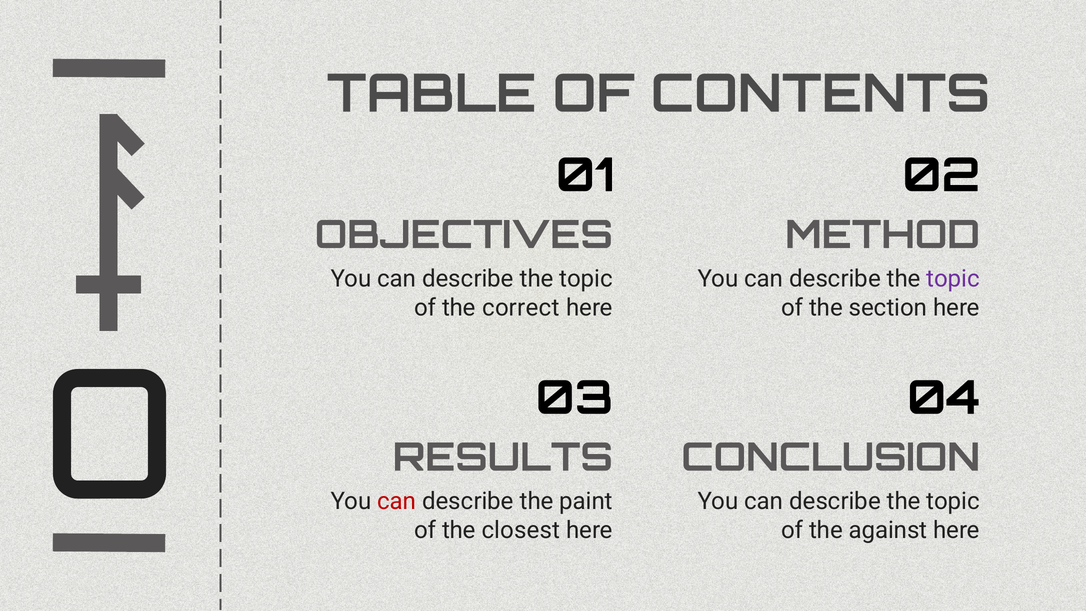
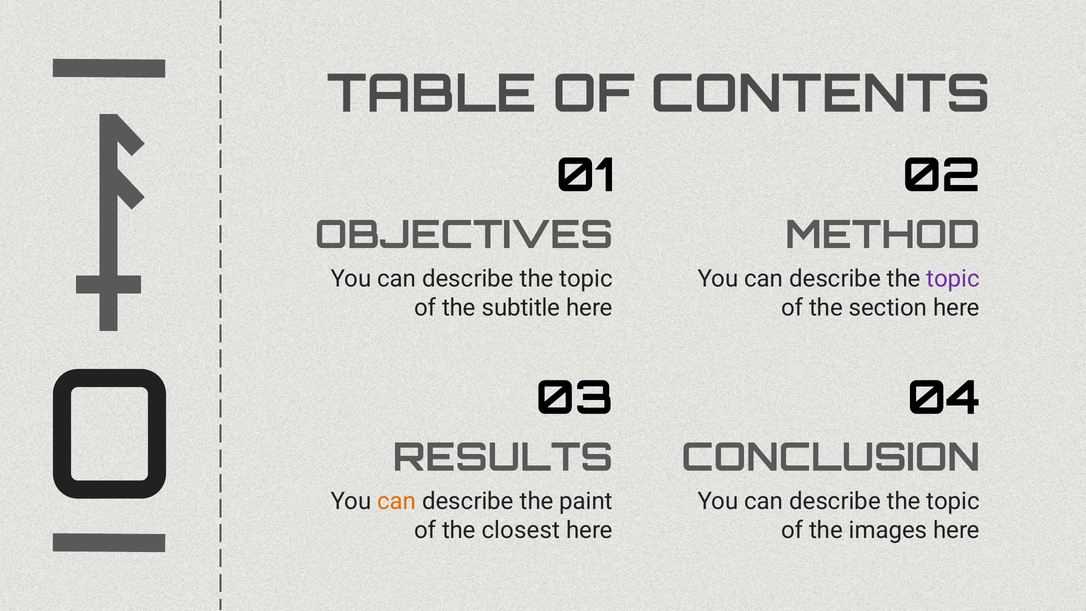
correct: correct -> subtitle (521, 308)
can colour: red -> orange (397, 501)
against: against -> images (888, 530)
